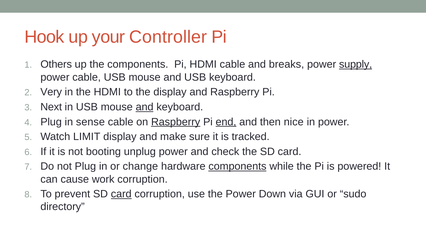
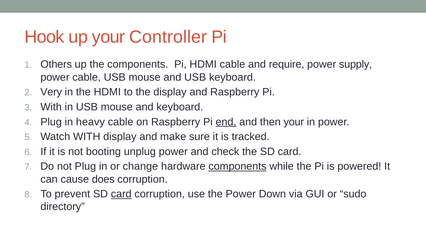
breaks: breaks -> require (287, 65)
supply underline: present -> none (356, 65)
Next: Next -> With (51, 107)
and underline: present -> none (145, 107)
sense: sense -> heavy (90, 122)
Raspberry underline: present -> none (176, 122)
then nice: nice -> your (294, 122)
Watch LIMIT: LIMIT -> WITH (87, 137)
work: work -> does (103, 180)
